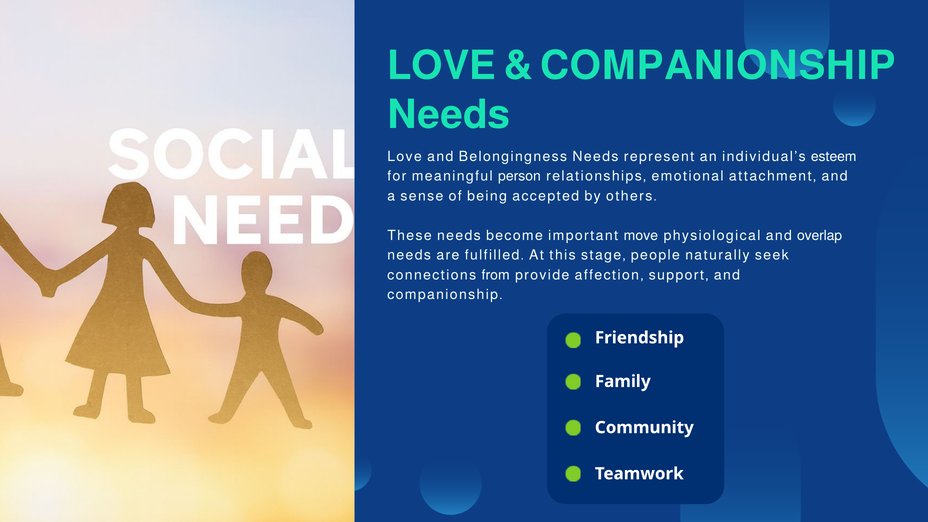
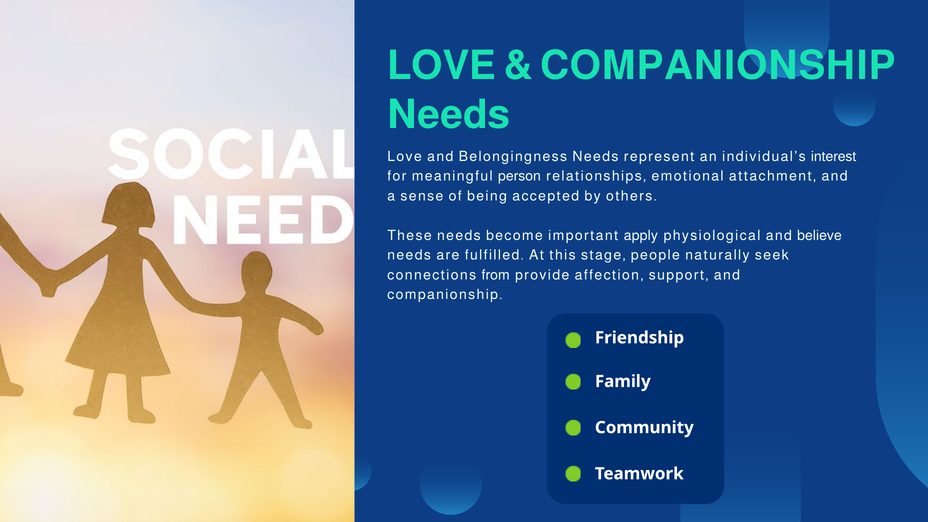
esteem: esteem -> interest (834, 157)
move: move -> apply (641, 235)
overlap: overlap -> believe (820, 235)
